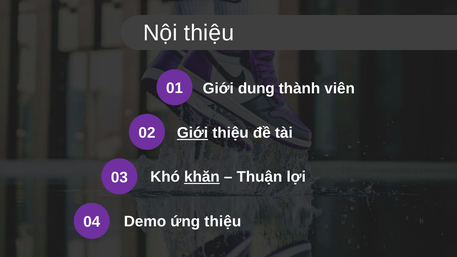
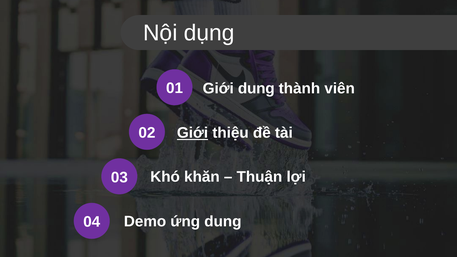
Nội thiệu: thiệu -> dụng (209, 33)
khăn underline: present -> none (202, 177)
ứng thiệu: thiệu -> dung (223, 222)
